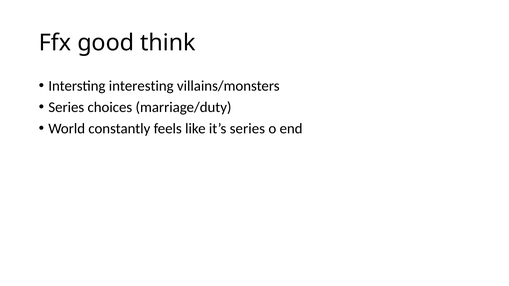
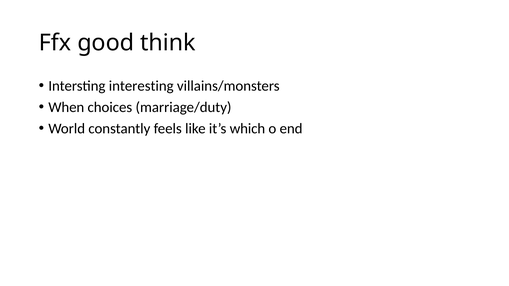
Series: Series -> When (66, 107)
it’s series: series -> which (247, 129)
